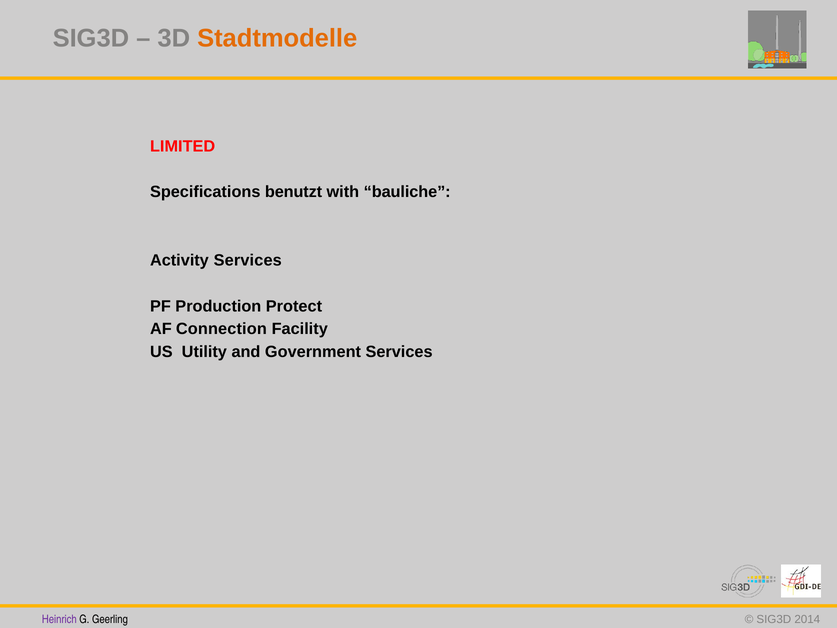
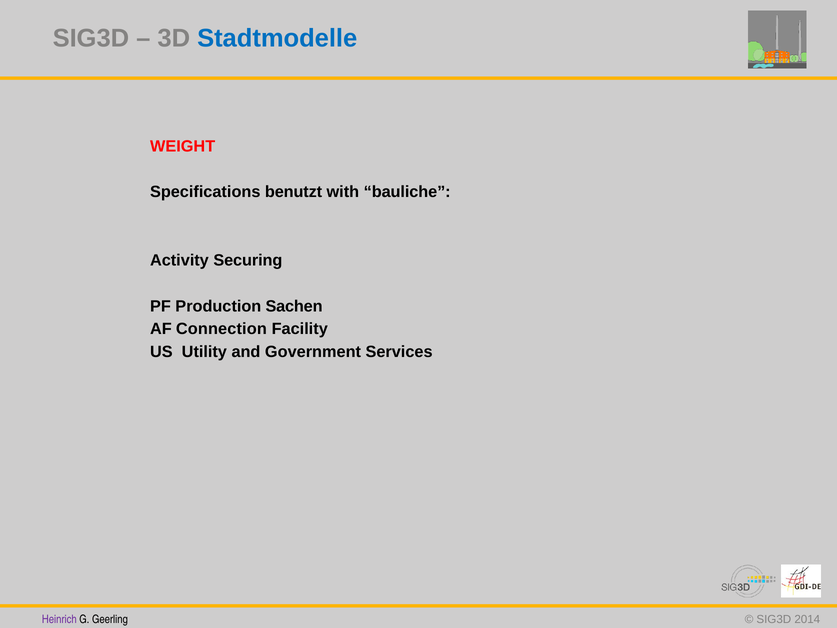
Stadtmodelle colour: orange -> blue (277, 38)
LIMITED: LIMITED -> WEIGHT (183, 146)
Activity Services: Services -> Securing (248, 260)
Protect: Protect -> Sachen (294, 306)
